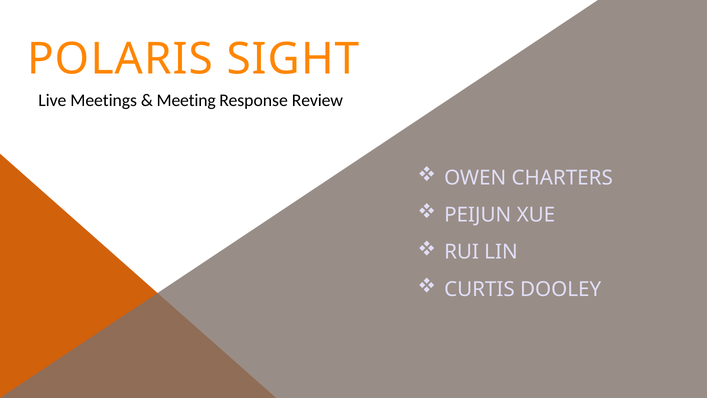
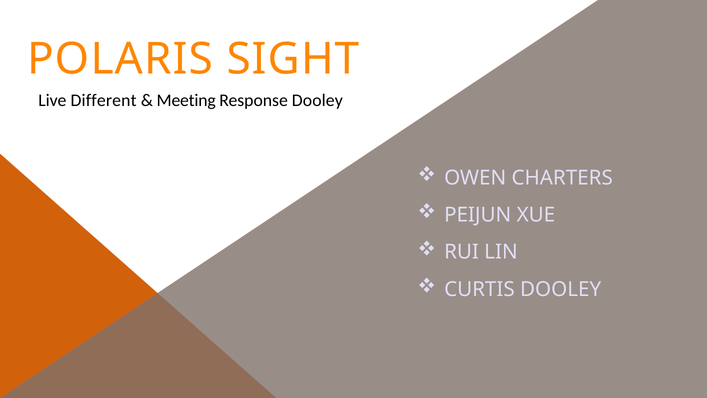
Meetings: Meetings -> Different (104, 100)
Response Review: Review -> Dooley (317, 100)
